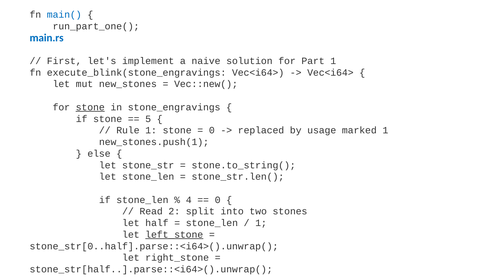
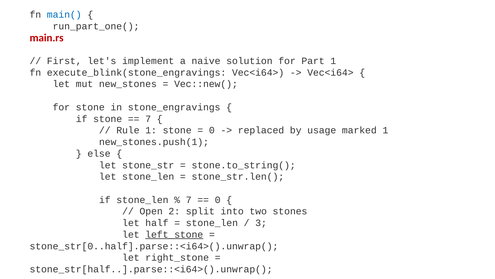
main.rs colour: blue -> red (47, 38)
stone underline: present -> none (90, 107)
5: 5 -> 7 (148, 119)
4: 4 -> 7 (189, 200)
Read: Read -> Open (151, 211)
1: 1 -> 3 (261, 223)
